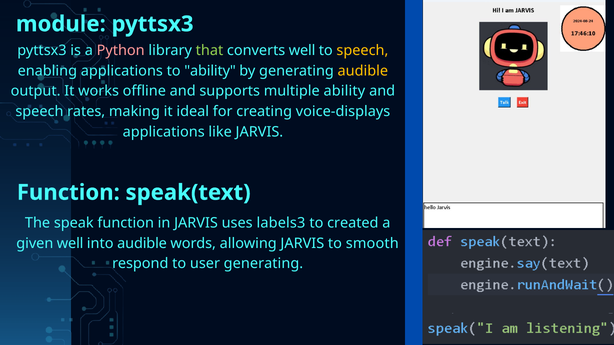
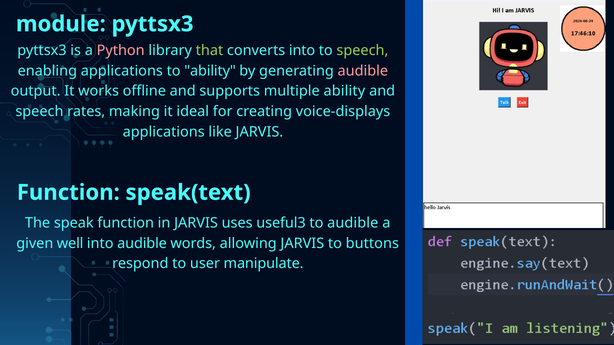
converts well: well -> into (302, 51)
speech colour: yellow -> light green (362, 51)
audible colour: yellow -> pink (363, 71)
labels3: labels3 -> useful3 (281, 223)
to created: created -> audible (353, 223)
smooth: smooth -> buttons (372, 244)
user generating: generating -> manipulate (264, 264)
